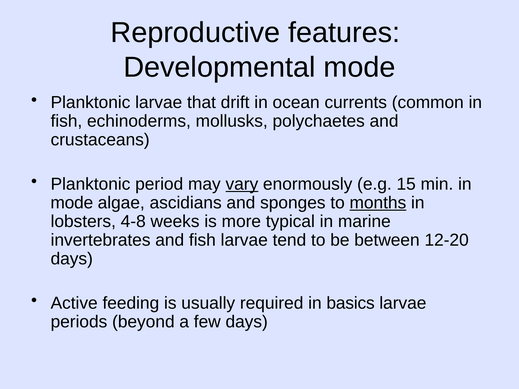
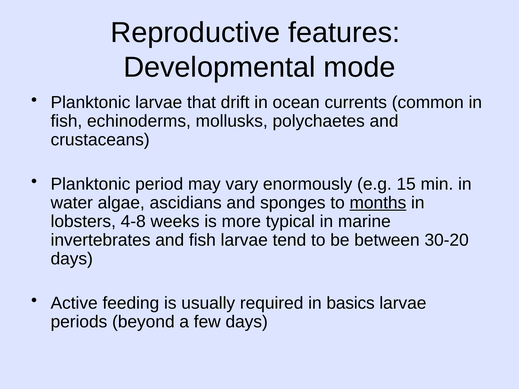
vary underline: present -> none (242, 184)
mode: mode -> water (72, 203)
12-20: 12-20 -> 30-20 (447, 240)
